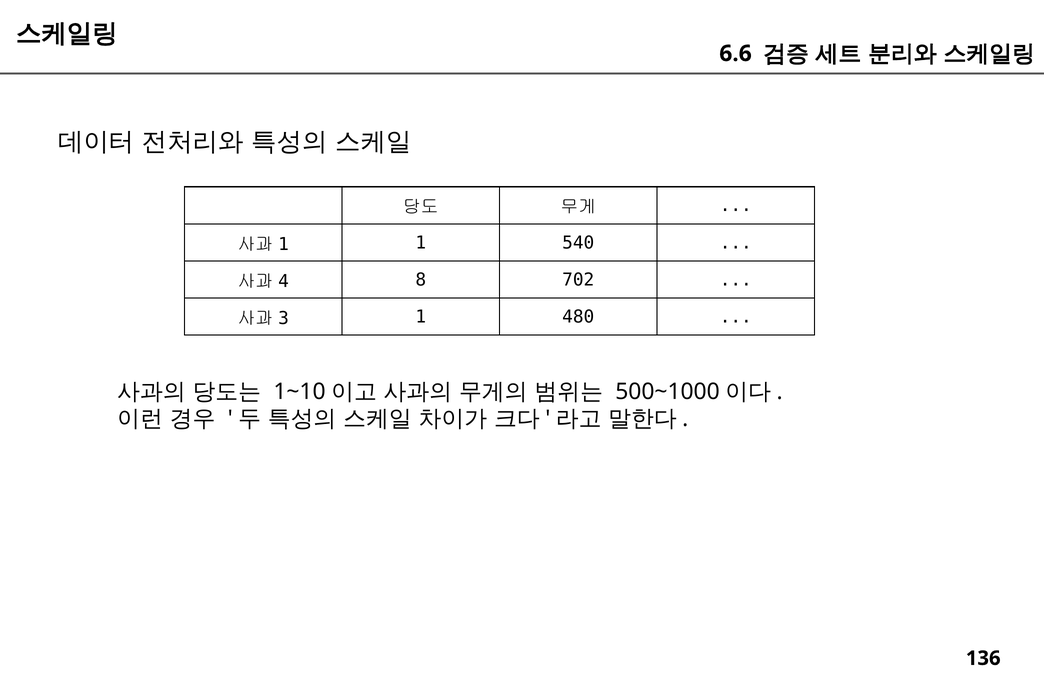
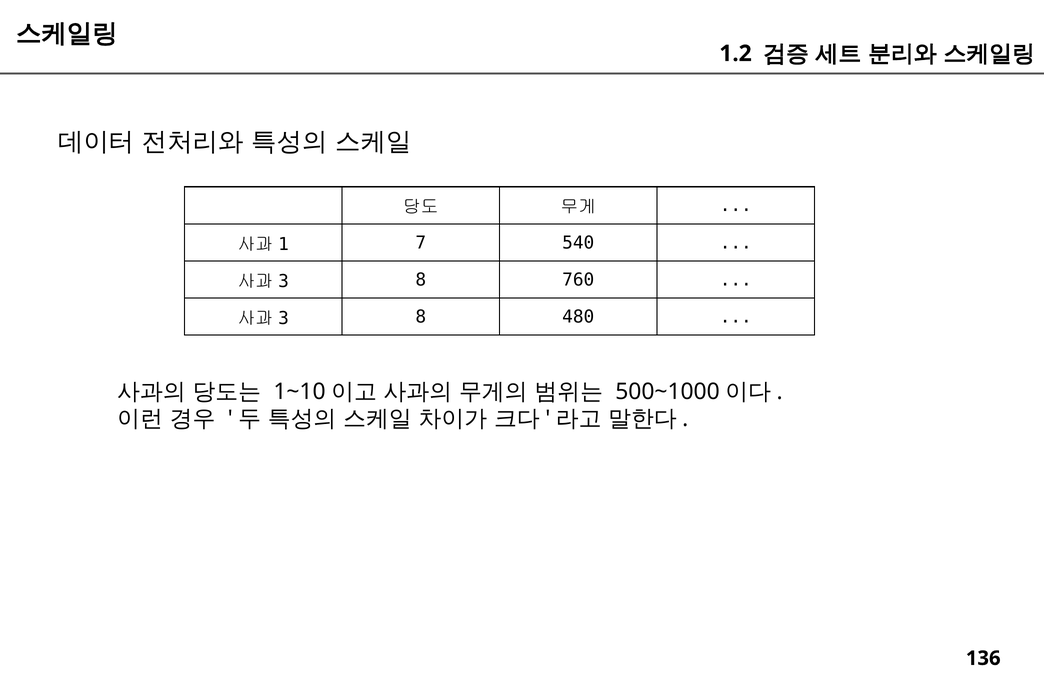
6.6: 6.6 -> 1.2 (736, 54)
1: 1 -> 7 (421, 243)
4: 4 -> 3 (284, 281)
702: 702 -> 760 (578, 280)
1: 1 -> 8 (421, 317)
